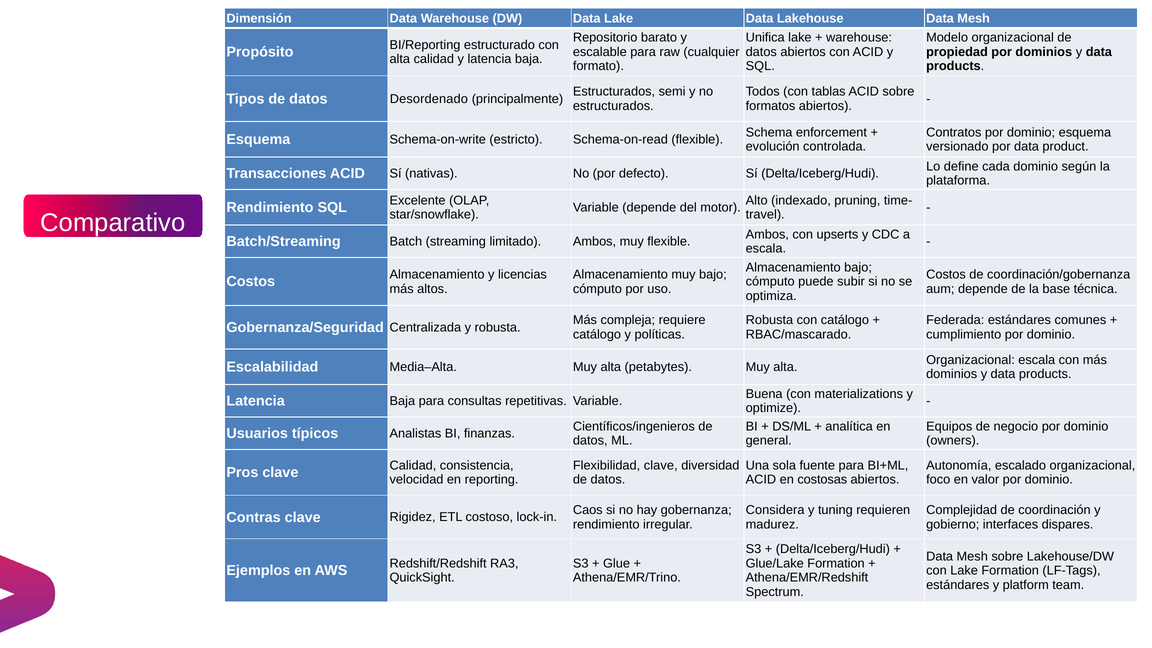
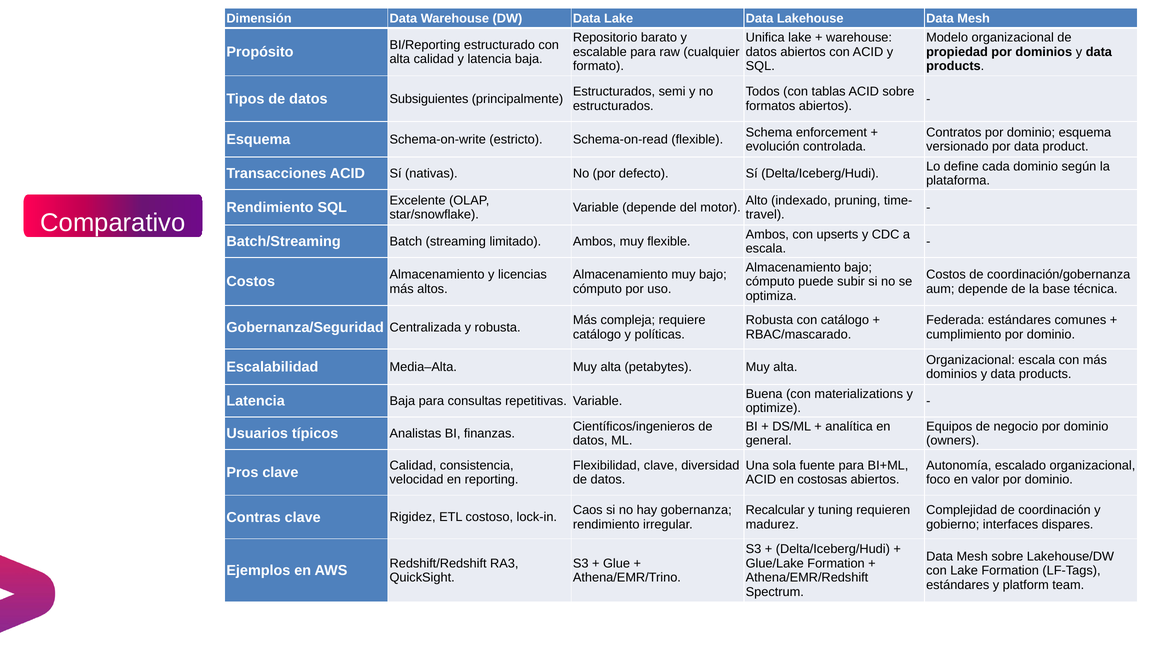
Desordenado: Desordenado -> Subsiguientes (429, 99)
Considera: Considera -> Recalcular (775, 510)
